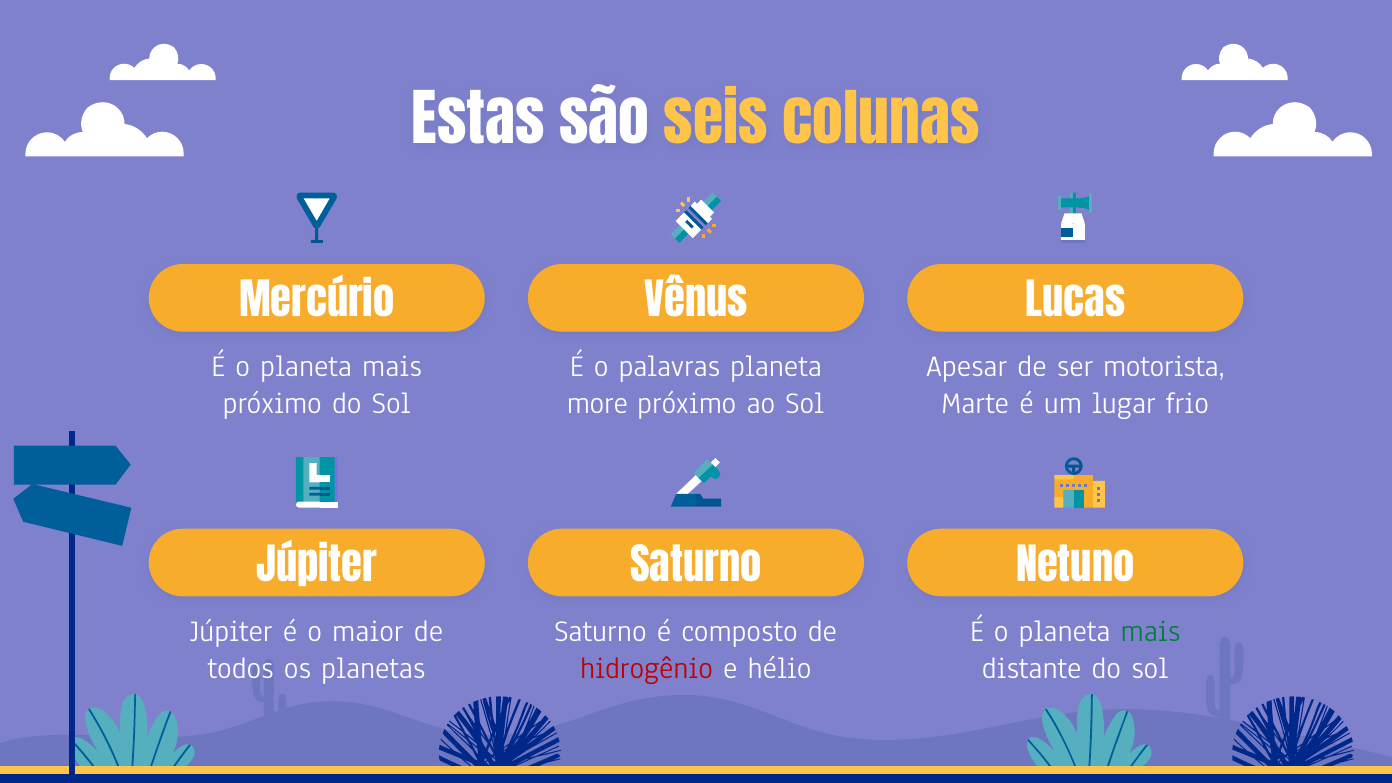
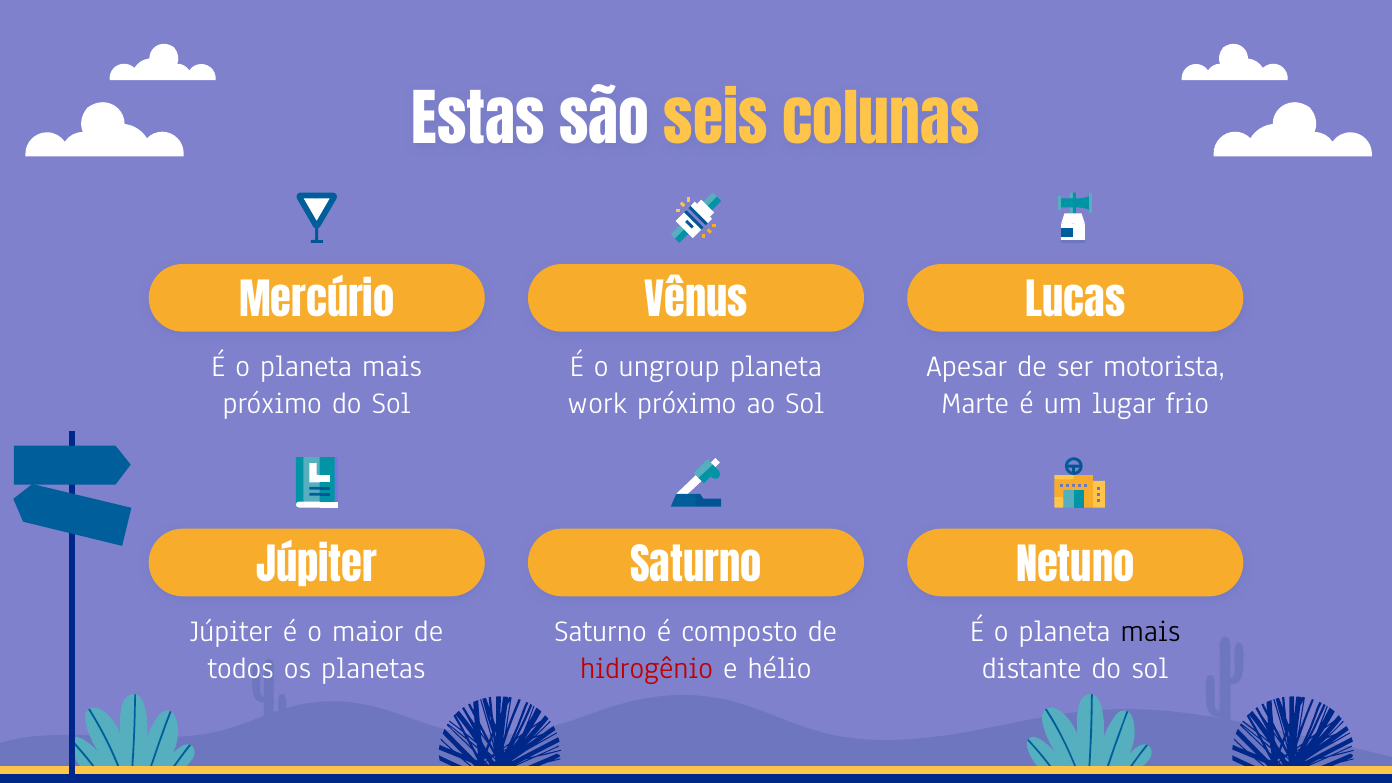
palavras: palavras -> ungroup (669, 366)
more: more -> work (597, 403)
mais colour: green -> black (1150, 631)
